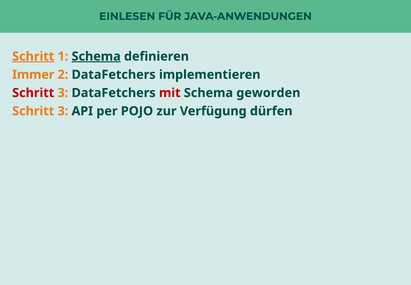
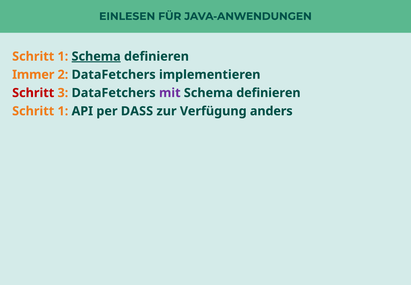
Schritt underline: present -> none (33, 56)
mit colour: red -> purple (170, 93)
geworden: geworden -> definieren (268, 93)
3: 3 -> 1 (63, 111)
POJO: POJO -> DASS (137, 111)
dürfen: dürfen -> anders (271, 111)
